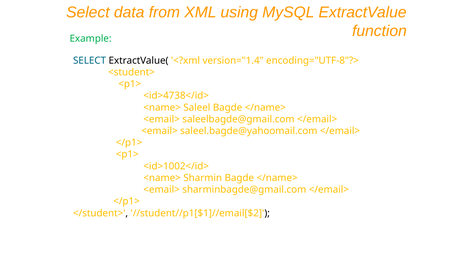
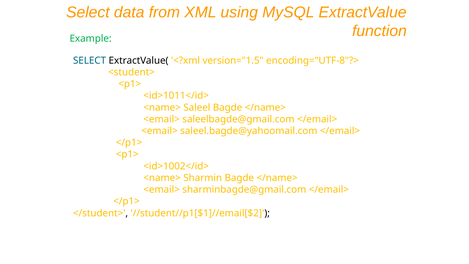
version="1.4: version="1.4 -> version="1.5 (233, 60)
<id>4738</id>: <id>4738</id> -> <id>1011</id> (176, 96)
